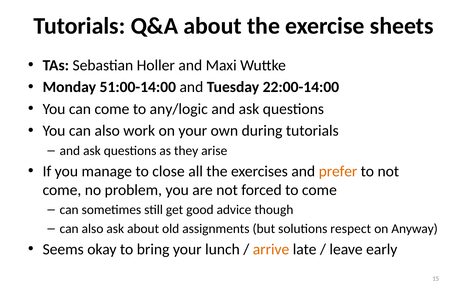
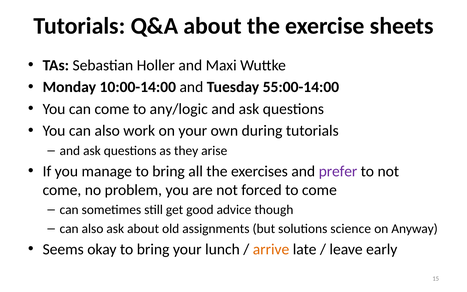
51:00-14:00: 51:00-14:00 -> 10:00-14:00 (138, 87)
22:00-14:00: 22:00-14:00 -> 55:00-14:00 (301, 87)
manage to close: close -> bring (169, 171)
prefer colour: orange -> purple (338, 171)
respect: respect -> science (351, 229)
